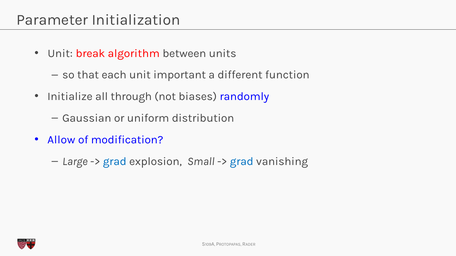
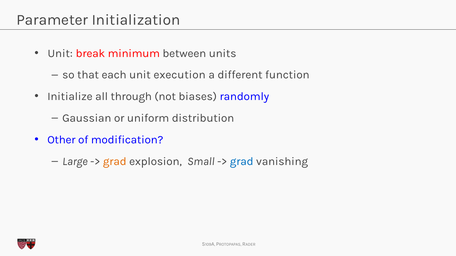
algorithm: algorithm -> minimum (134, 53)
important: important -> execution (180, 75)
Allow: Allow -> Other (61, 140)
grad colour: blue -> orange (115, 162)
